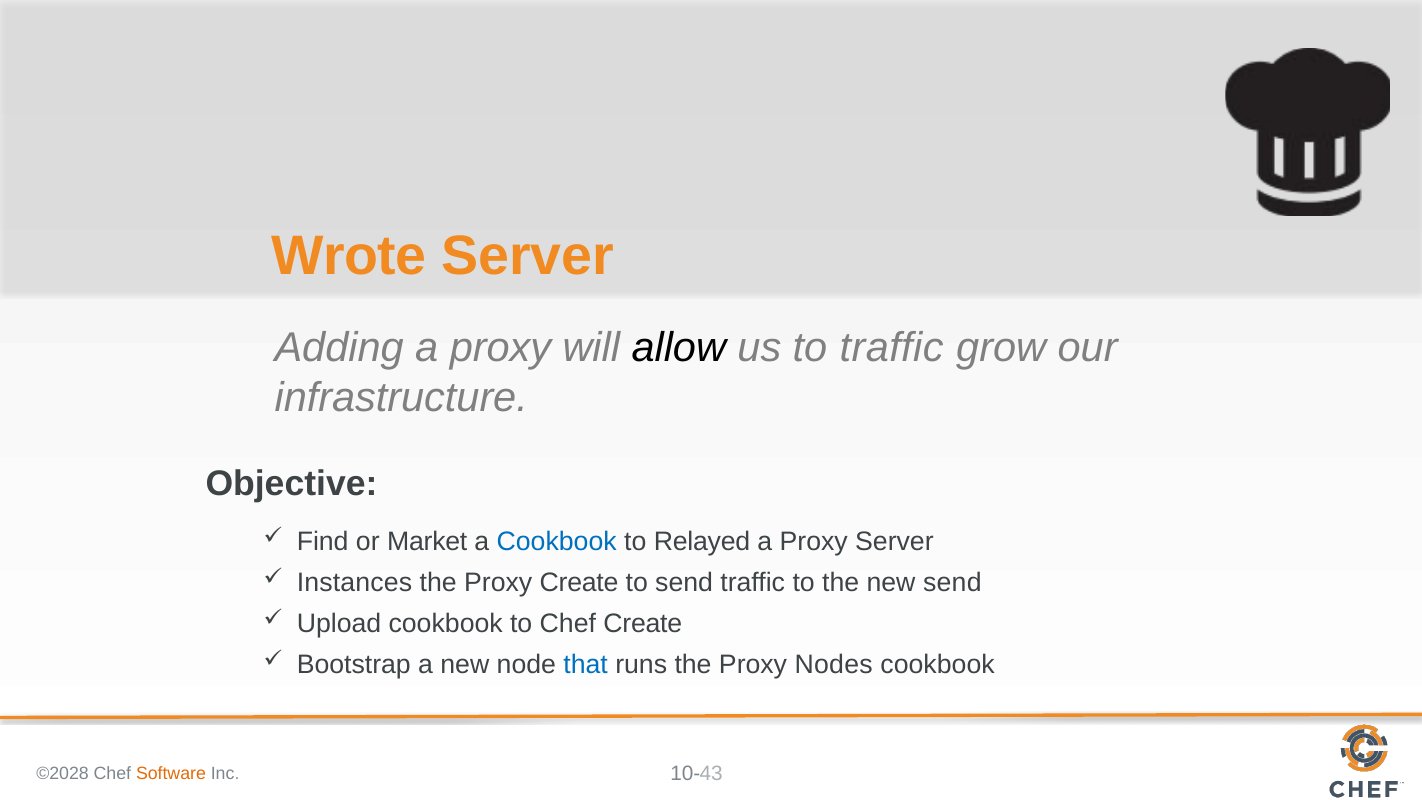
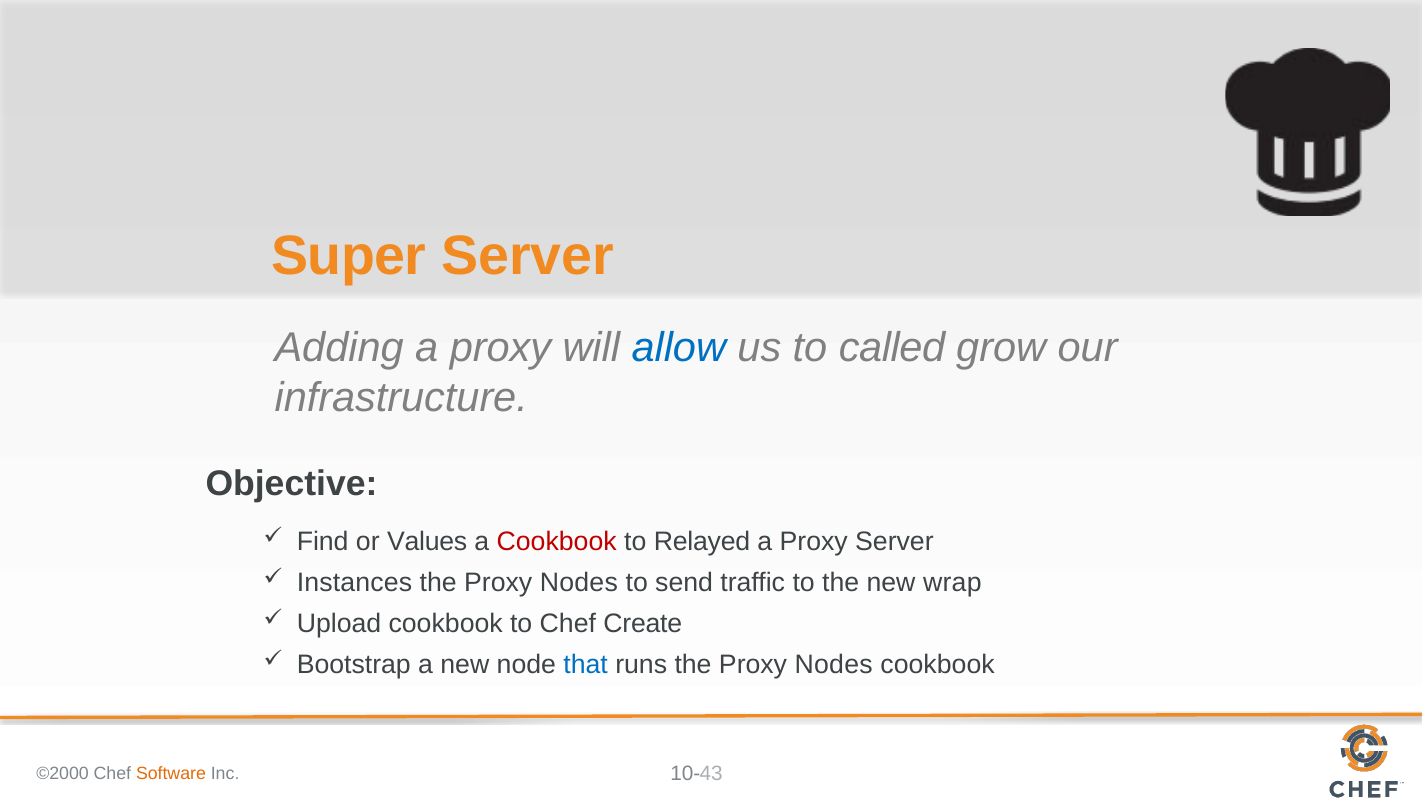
Wrote: Wrote -> Super (349, 256)
allow colour: black -> blue (679, 348)
to traffic: traffic -> called (892, 348)
Market: Market -> Values (427, 542)
Cookbook colour: blue -> red (557, 542)
Create: Create -> Nodes (579, 583)
new send: send -> wrap (952, 583)
©2028: ©2028 -> ©2000 (63, 774)
